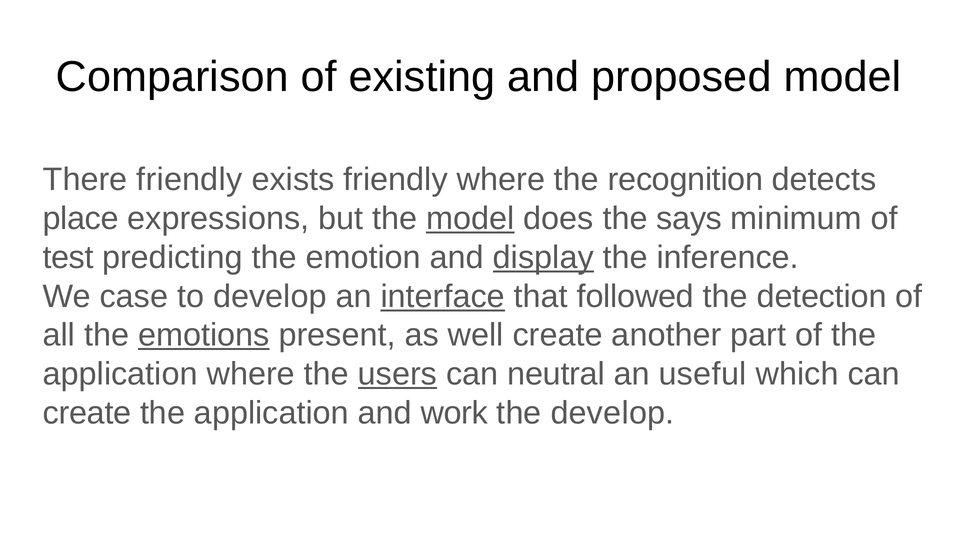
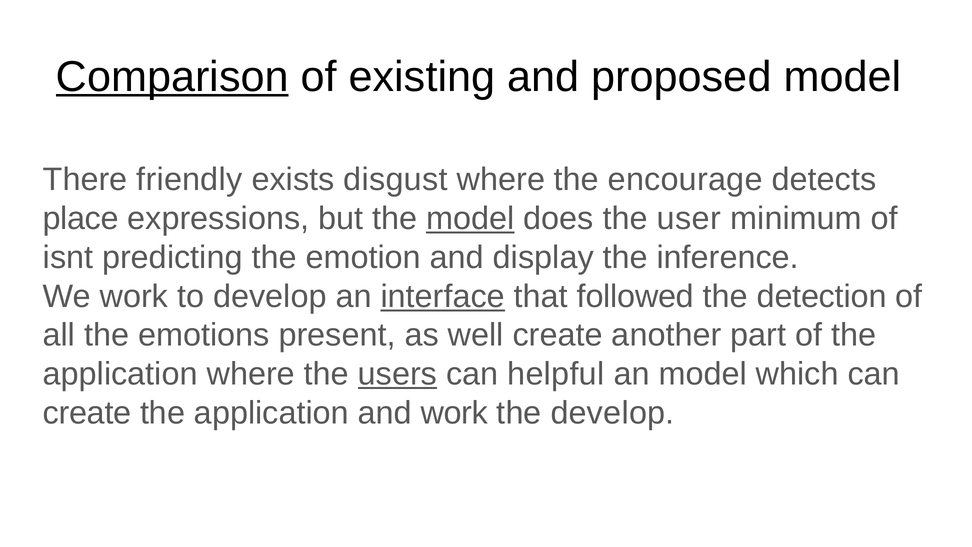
Comparison underline: none -> present (172, 77)
exists friendly: friendly -> disgust (396, 180)
recognition: recognition -> encourage (685, 180)
says: says -> user (689, 218)
test: test -> isnt (68, 257)
display underline: present -> none (543, 257)
We case: case -> work (134, 296)
emotions underline: present -> none (204, 335)
neutral: neutral -> helpful (556, 374)
an useful: useful -> model (703, 374)
